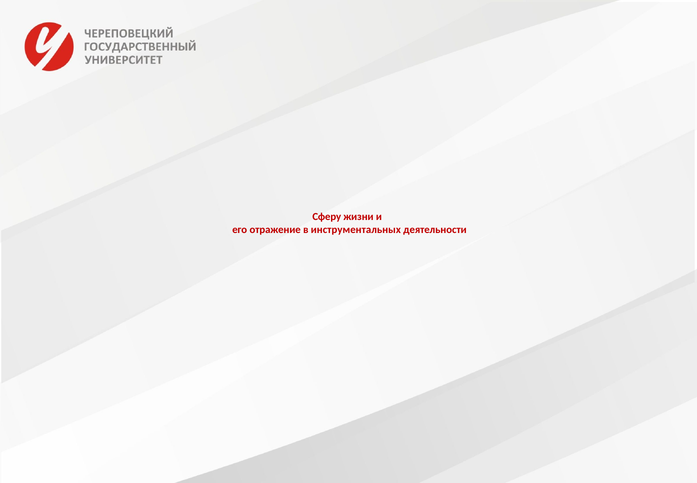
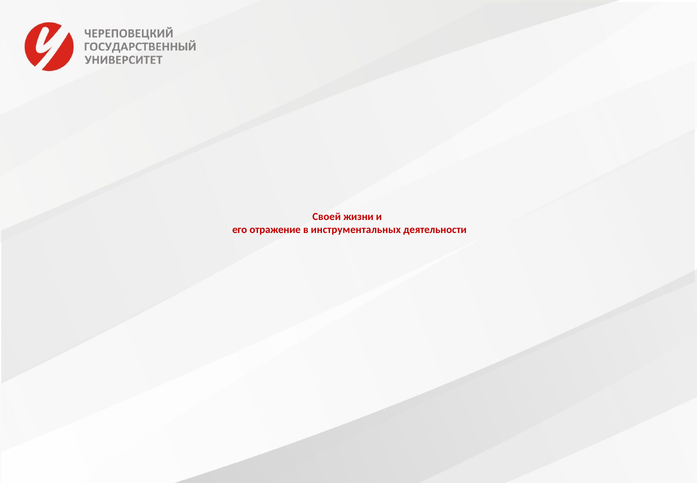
Сферу: Сферу -> Своей (327, 217)
